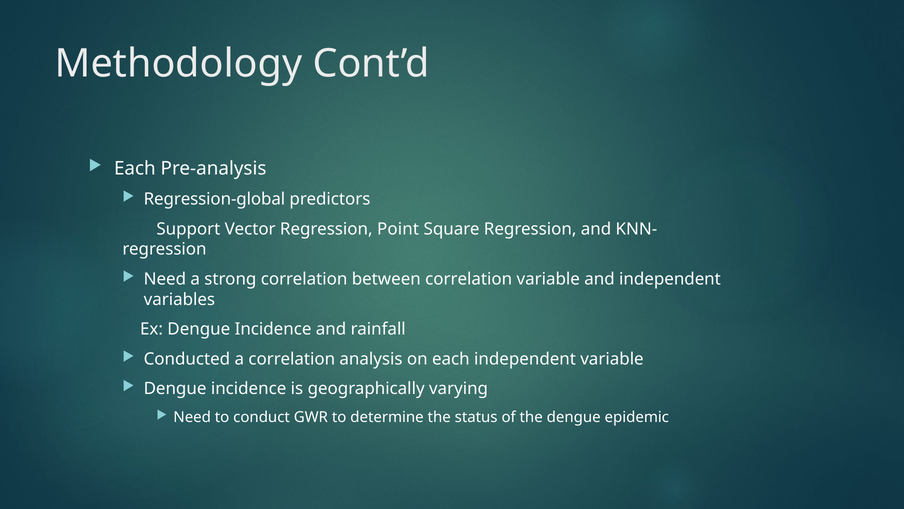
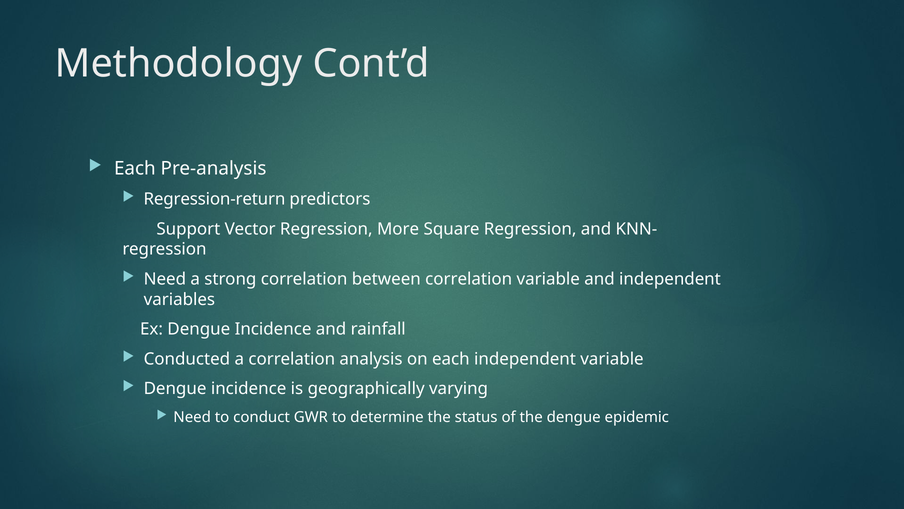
Regression-global: Regression-global -> Regression-return (214, 199)
Point: Point -> More (398, 229)
